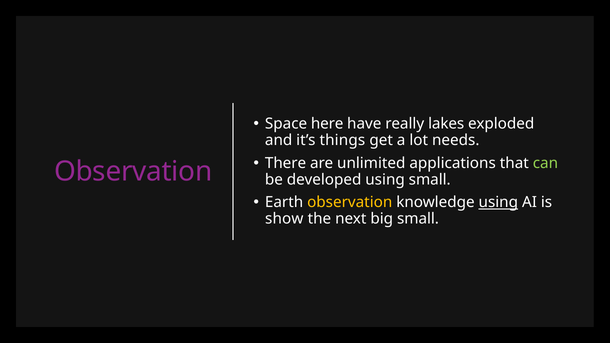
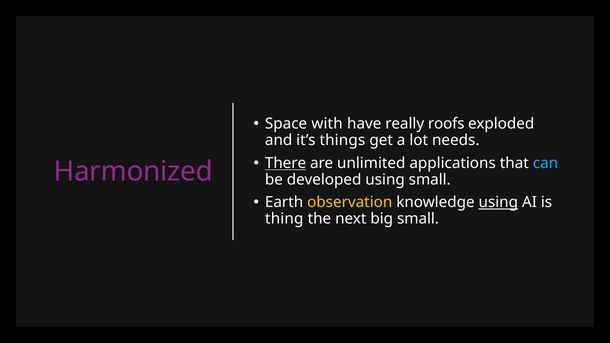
here: here -> with (327, 124)
lakes: lakes -> roofs (446, 124)
There underline: none -> present (286, 163)
can colour: light green -> light blue (545, 163)
Observation: Observation -> Harmonized (133, 171)
show: show -> thing (284, 219)
